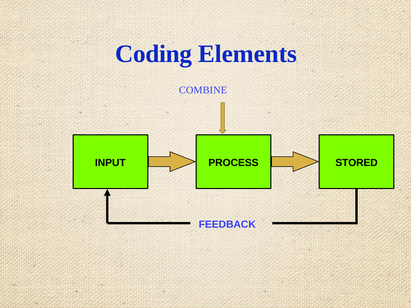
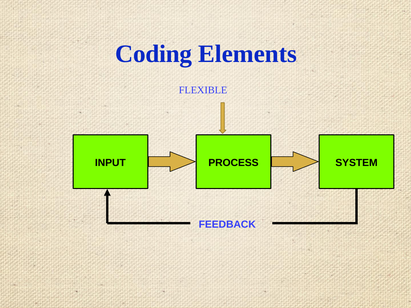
COMBINE: COMBINE -> FLEXIBLE (203, 90)
STORED: STORED -> SYSTEM (357, 163)
